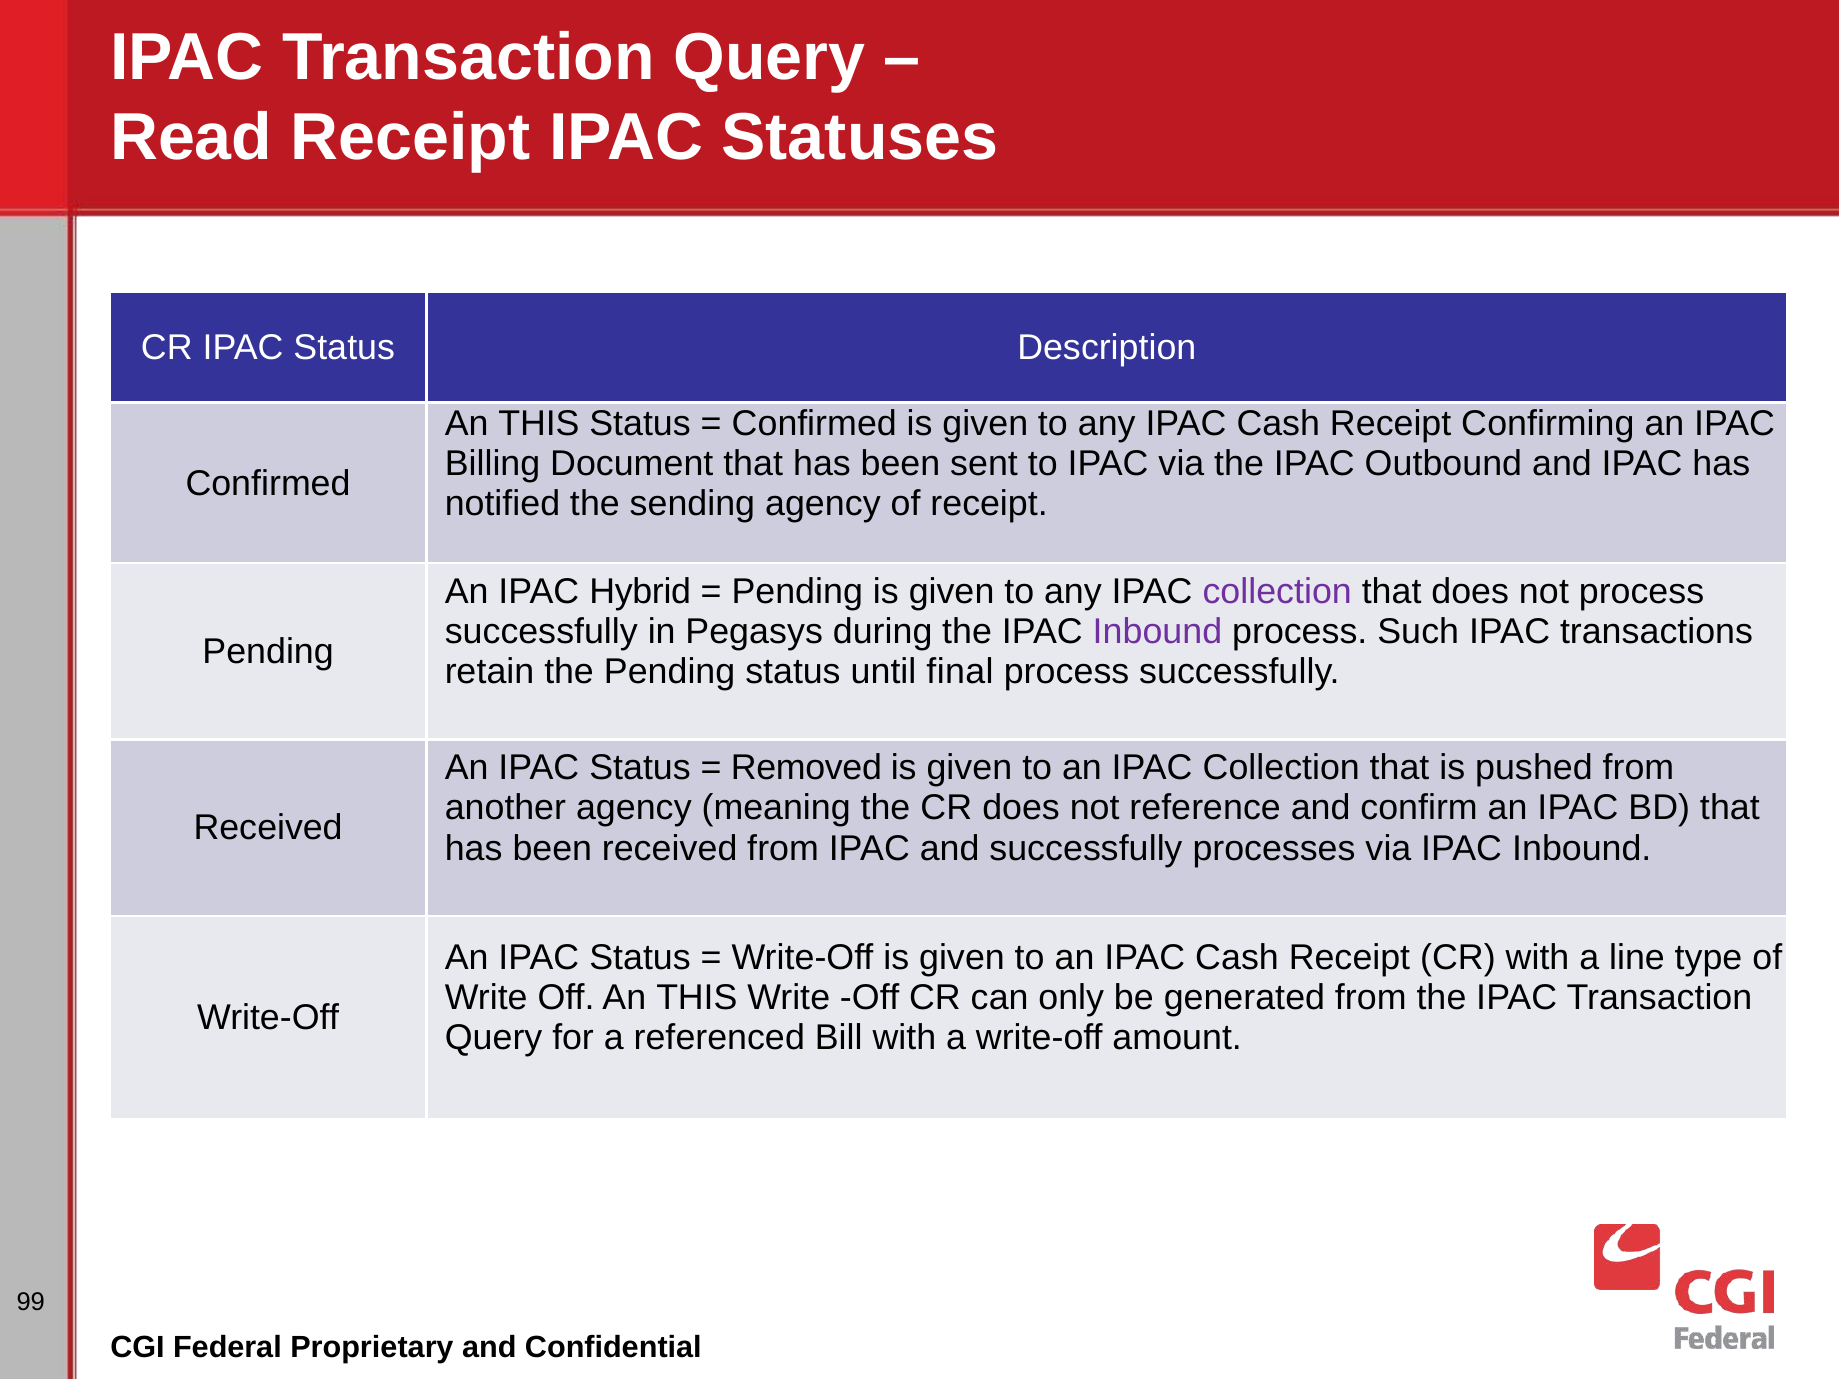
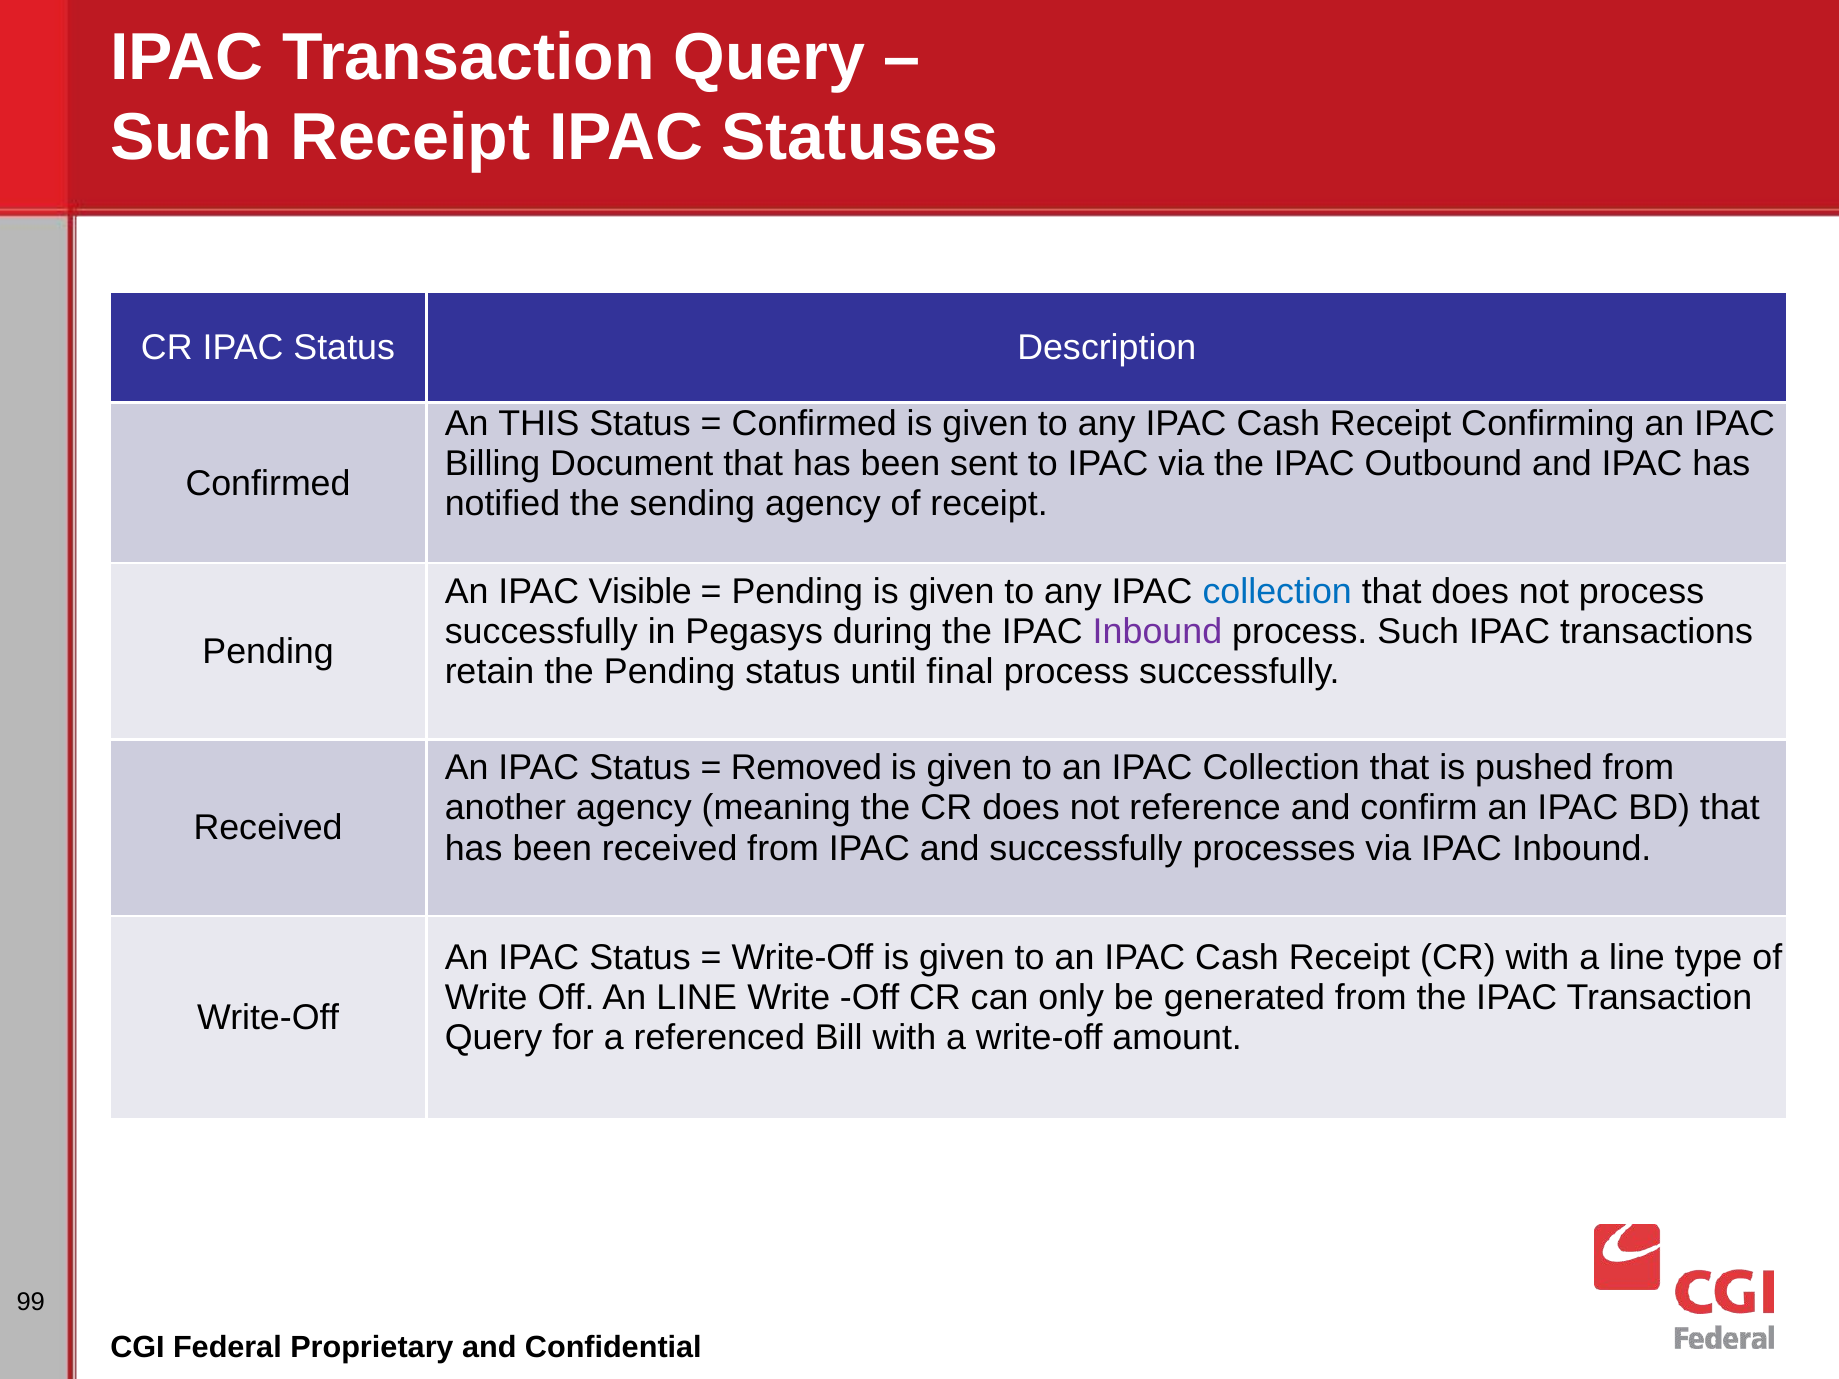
Read: Read -> Such (191, 137)
Hybrid: Hybrid -> Visible (640, 592)
collection colour: purple -> blue (1277, 592)
Off An THIS: THIS -> LINE (697, 998)
